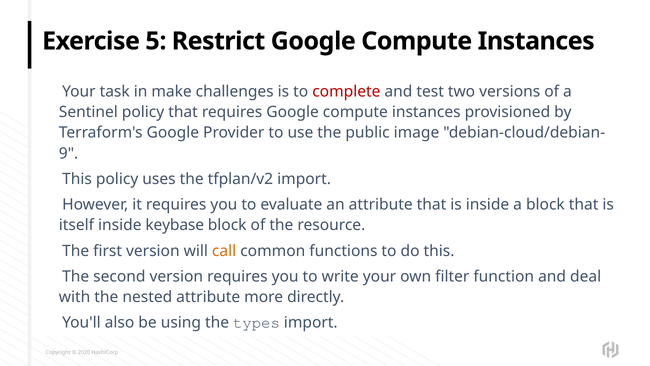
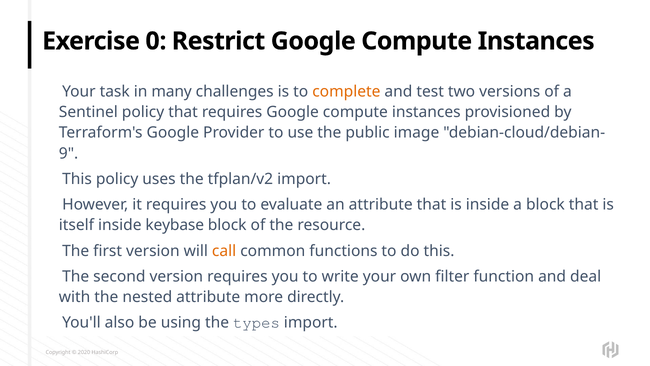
5: 5 -> 0 (156, 41)
make: make -> many (172, 92)
complete colour: red -> orange (346, 92)
